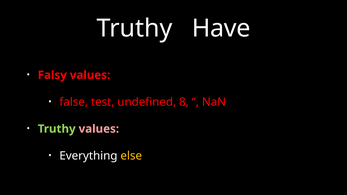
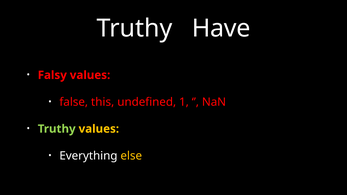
test: test -> this (103, 102)
8: 8 -> 1 (184, 102)
values colour: pink -> yellow (99, 129)
